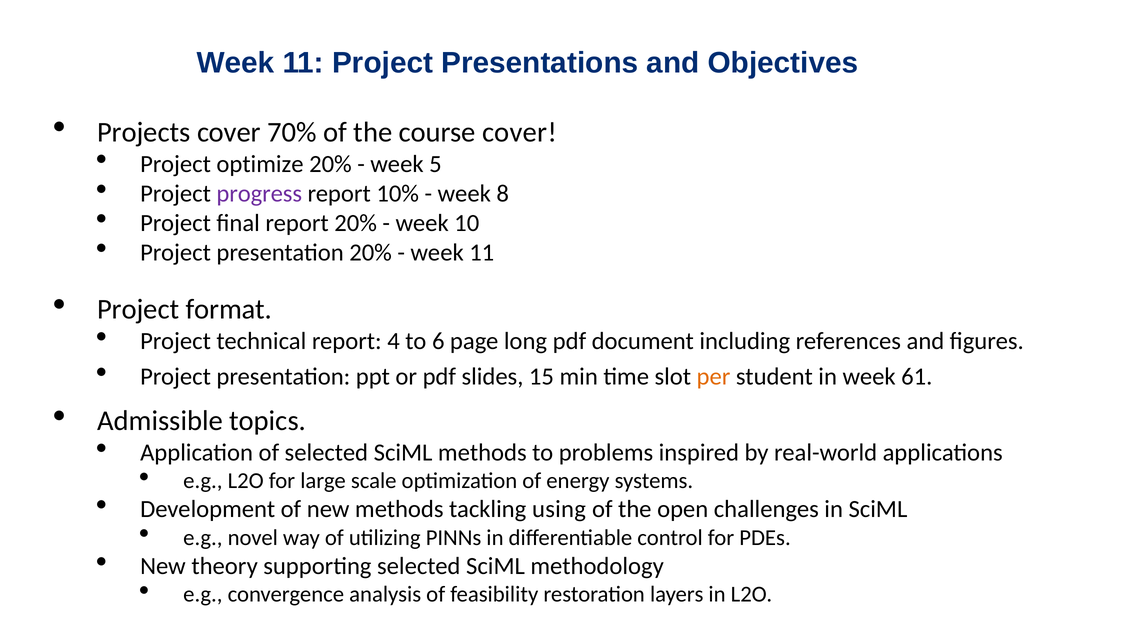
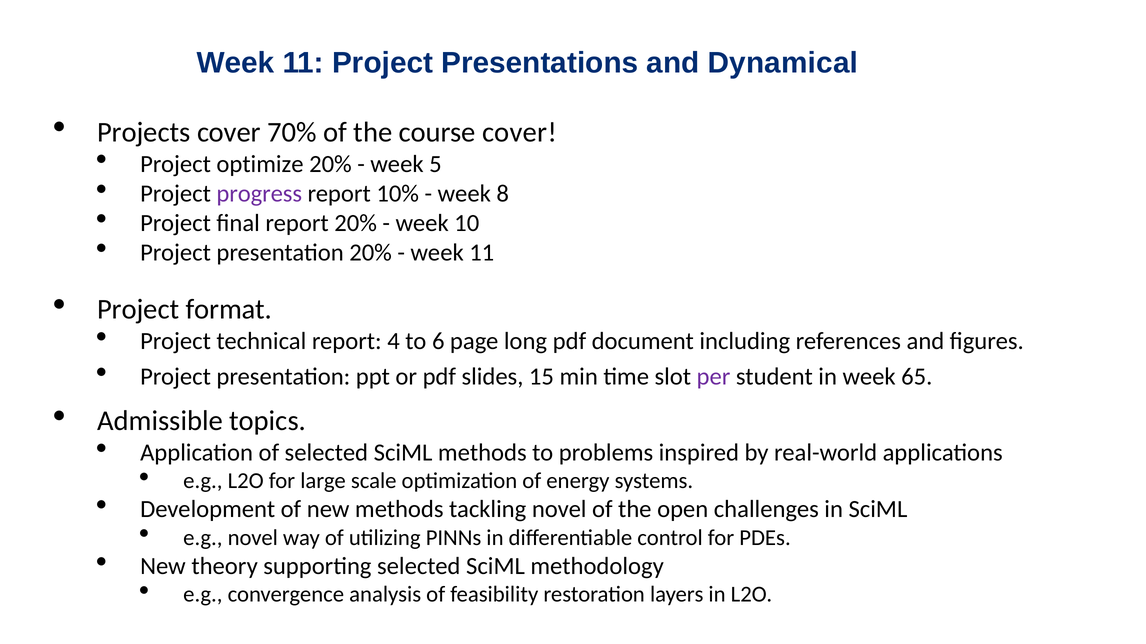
Objectives: Objectives -> Dynamical (783, 63)
per colour: orange -> purple (714, 377)
61: 61 -> 65 (917, 377)
tackling using: using -> novel (559, 510)
